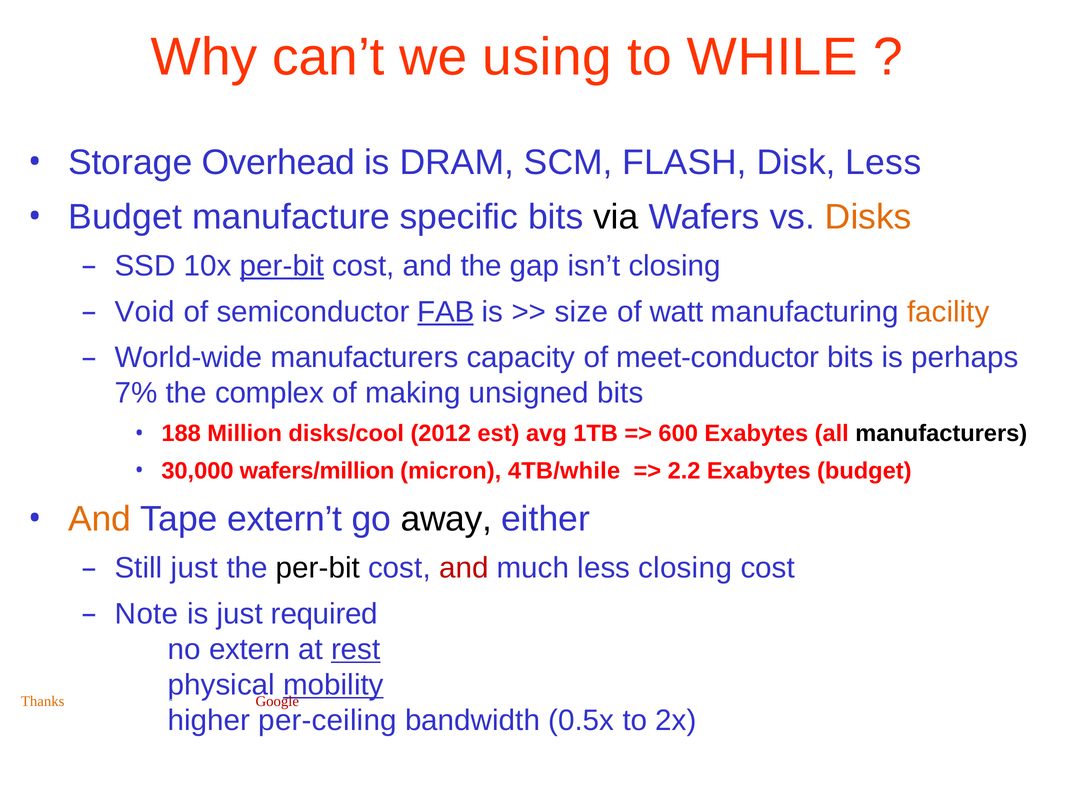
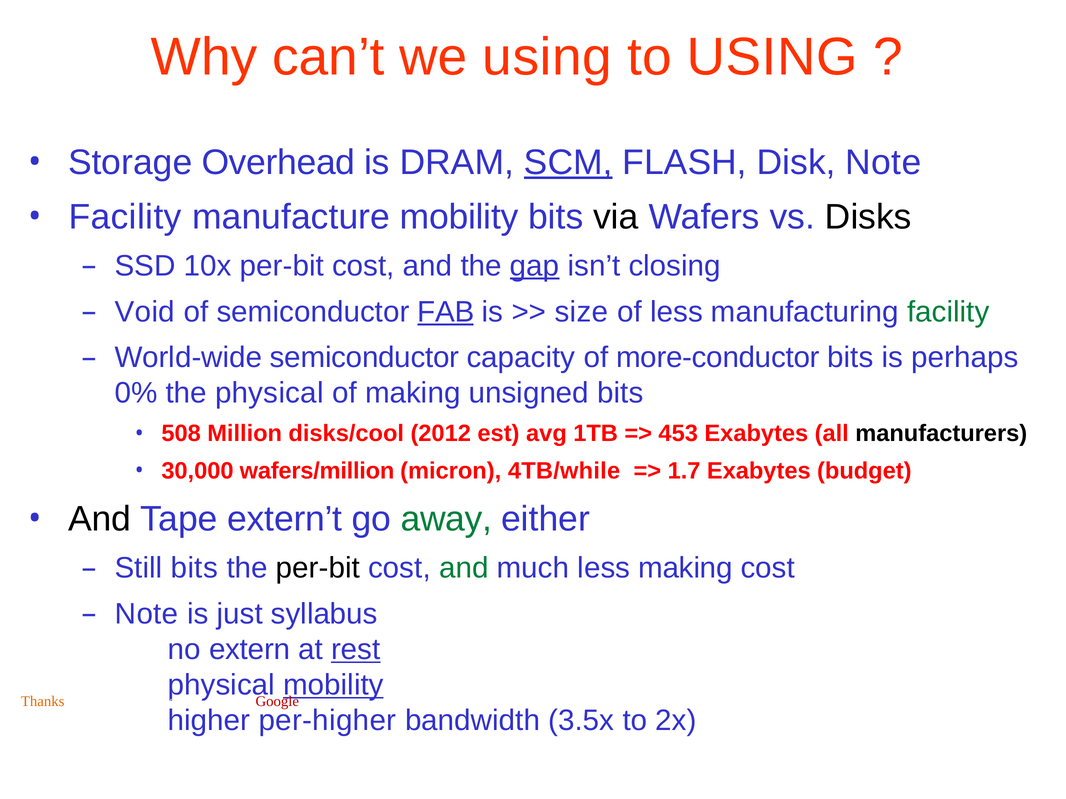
to WHILE: WHILE -> USING (772, 57)
SCM underline: none -> present (568, 163)
Disk Less: Less -> Note (883, 163)
Budget: Budget -> Facility (125, 217)
manufacture specific: specific -> mobility (459, 217)
Disks colour: orange -> black (868, 217)
per-bit underline: present -> none (282, 266)
gap underline: none -> present (535, 266)
of watt: watt -> less (676, 312)
facility colour: orange -> green (948, 312)
World-wide manufacturers: manufacturers -> semiconductor (365, 358)
meet-conductor: meet-conductor -> more-conductor (718, 358)
7%: 7% -> 0% (136, 393)
the complex: complex -> physical (269, 393)
188: 188 -> 508 (181, 434)
600: 600 -> 453 (678, 434)
2.2: 2.2 -> 1.7 (684, 471)
And colour: orange -> black (100, 519)
away colour: black -> green (446, 519)
Still just: just -> bits (194, 568)
and colour: red -> green (464, 568)
less closing: closing -> making (685, 568)
required: required -> syllabus (324, 614)
per-ceiling: per-ceiling -> per-higher (327, 721)
0.5x: 0.5x -> 3.5x (581, 721)
